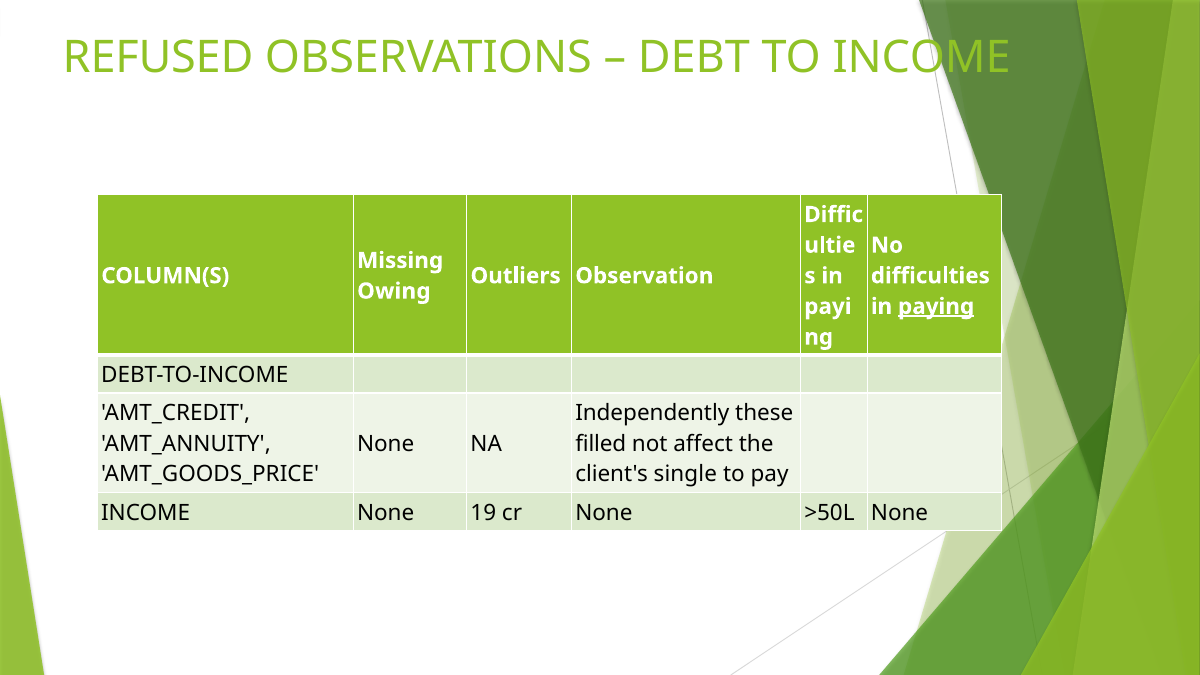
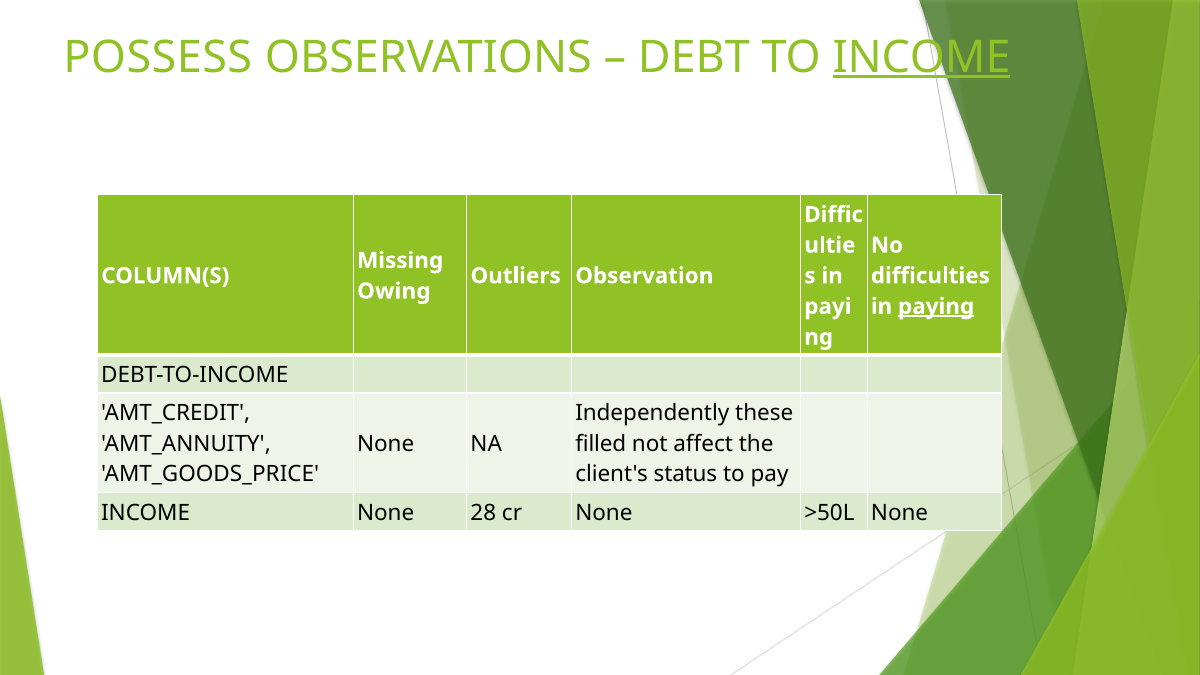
REFUSED: REFUSED -> POSSESS (158, 57)
INCOME underline: none -> present (922, 57)
single: single -> status (685, 474)
19: 19 -> 28 (483, 513)
